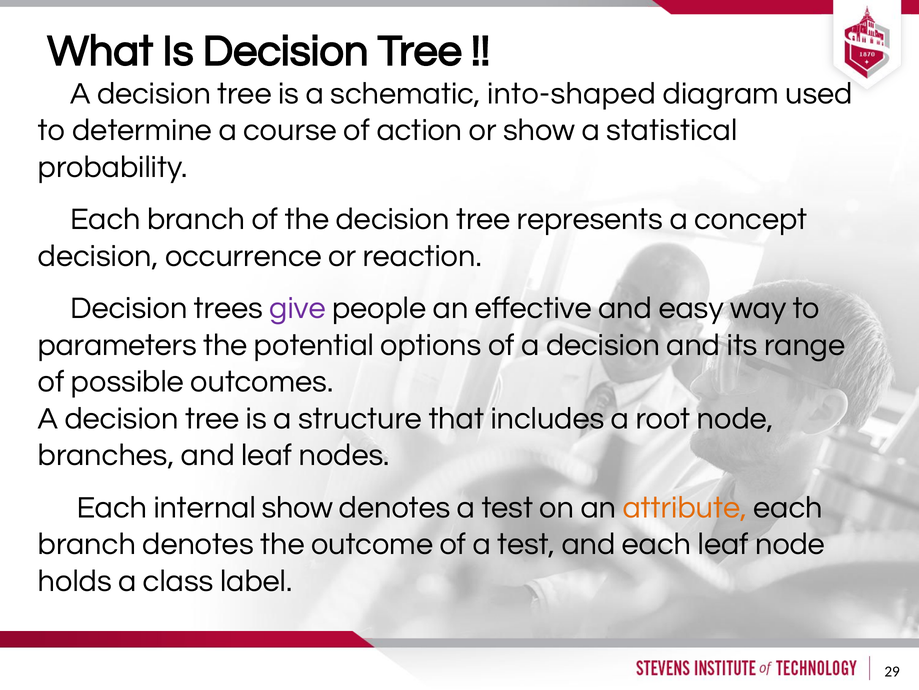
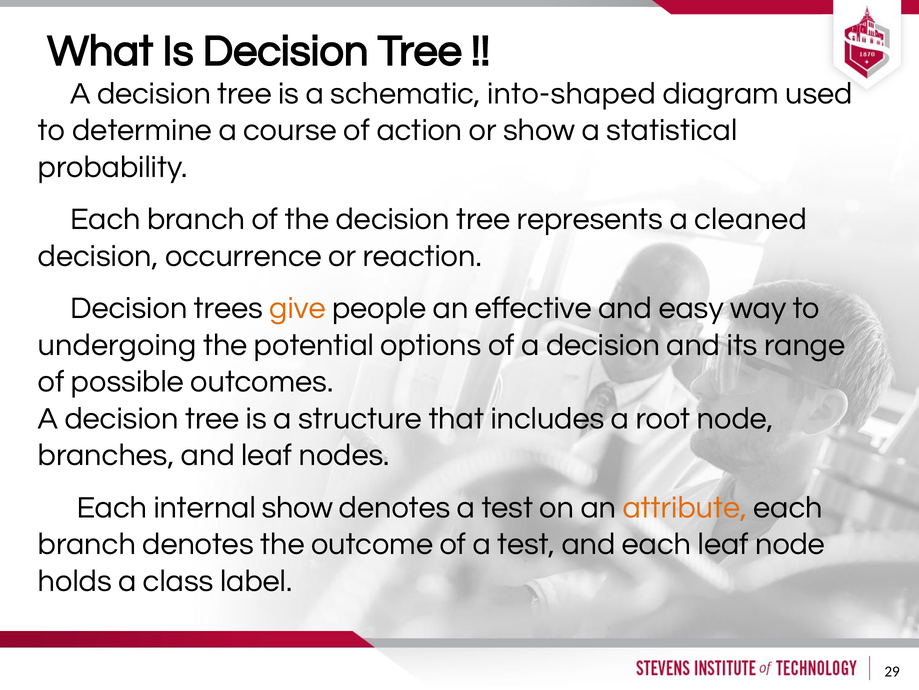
concept: concept -> cleaned (751, 219)
give colour: purple -> orange (298, 308)
parameters: parameters -> undergoing (117, 345)
